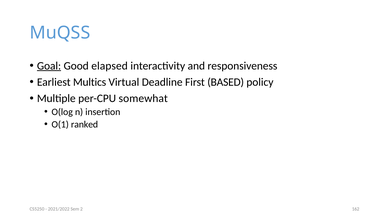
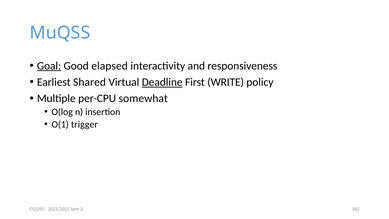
Multics: Multics -> Shared (89, 82)
Deadline underline: none -> present (162, 82)
BASED: BASED -> WRITE (226, 82)
ranked: ranked -> trigger (84, 124)
